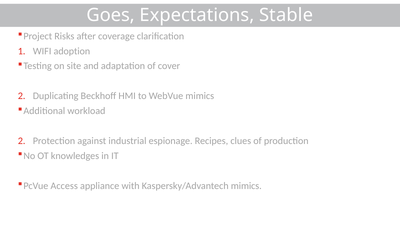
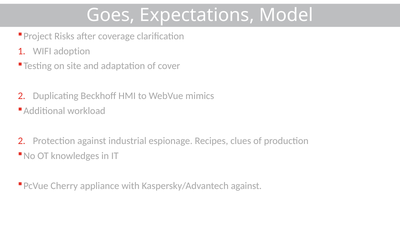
Stable: Stable -> Model (286, 15)
Access: Access -> Cherry (64, 186)
Kaspersky/Advantech mimics: mimics -> against (246, 186)
